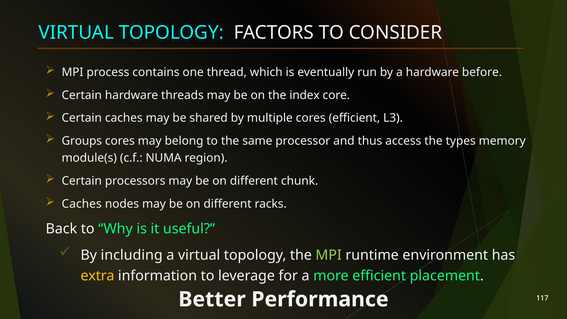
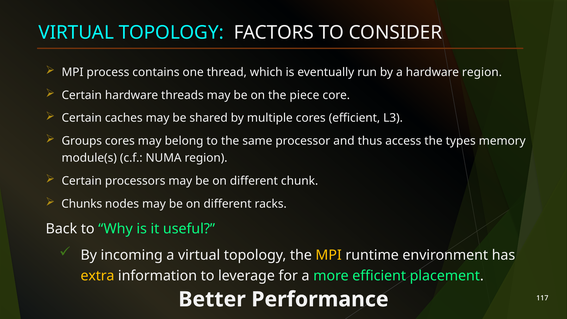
hardware before: before -> region (482, 72)
index: index -> piece (304, 95)
Caches: Caches -> Chunks (82, 204)
including: including -> incoming (132, 255)
MPI colour: light green -> yellow (329, 255)
